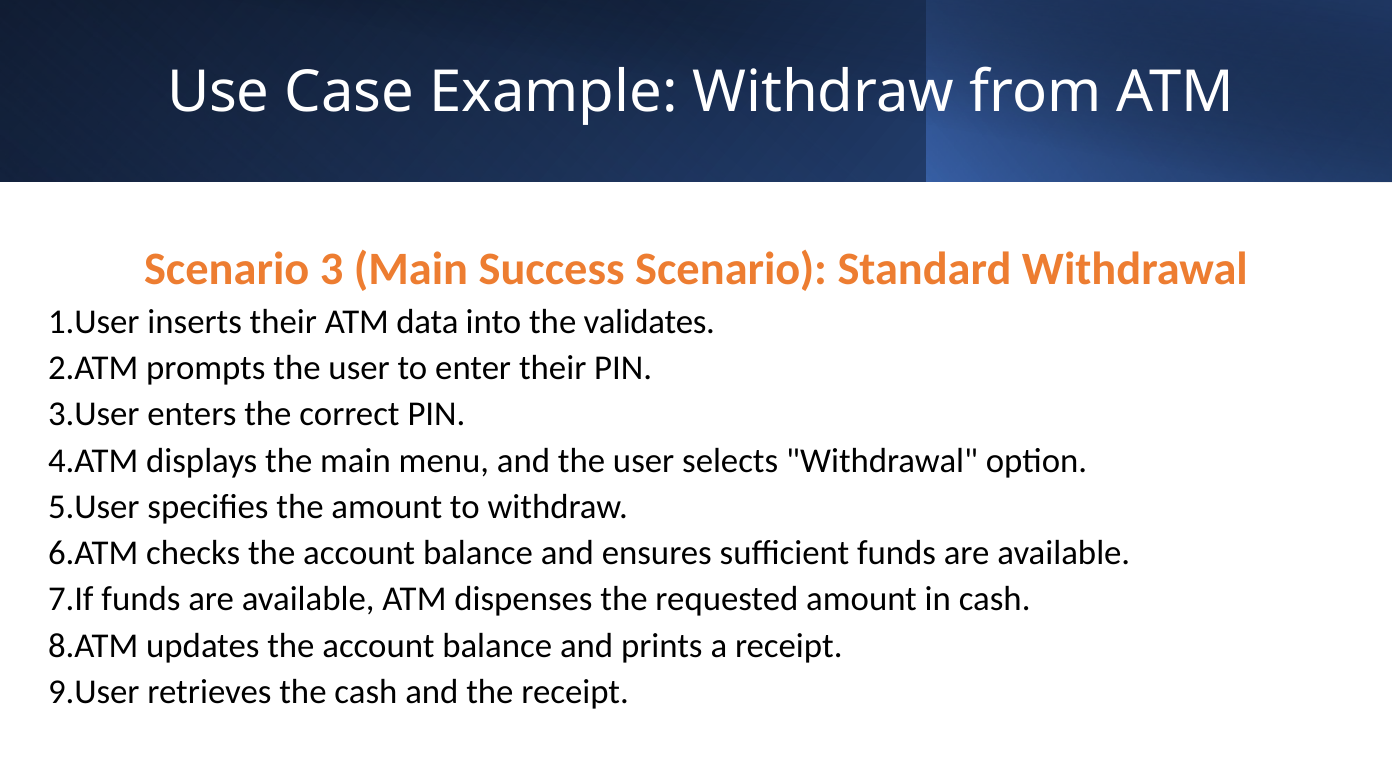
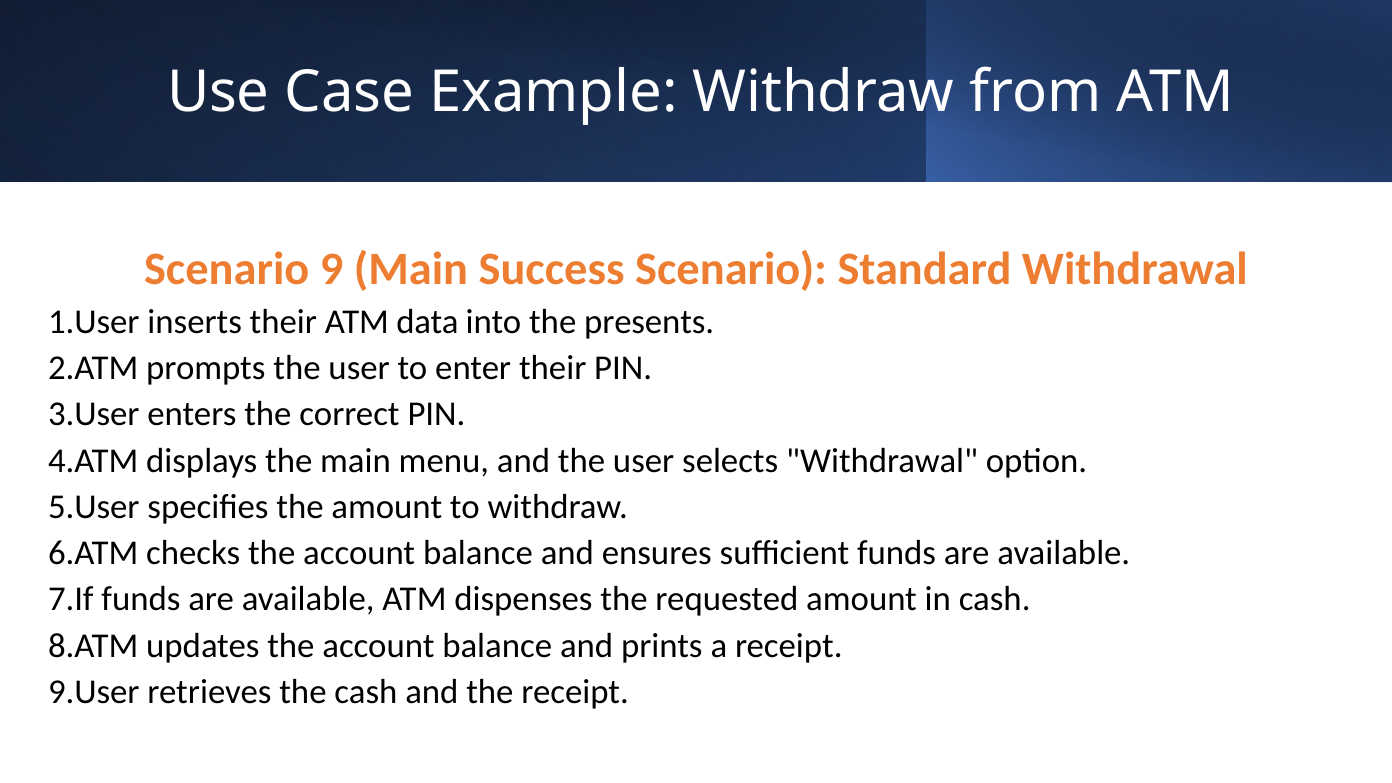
3: 3 -> 9 (332, 269)
validates: validates -> presents (649, 322)
